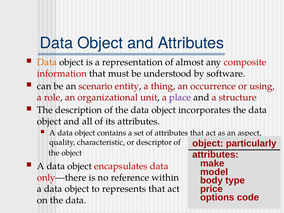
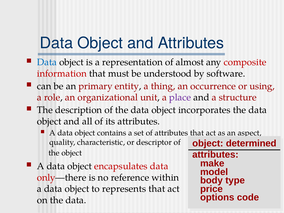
Data colour: orange -> blue (47, 62)
scenario: scenario -> primary (95, 86)
particularly: particularly -> determined (251, 143)
